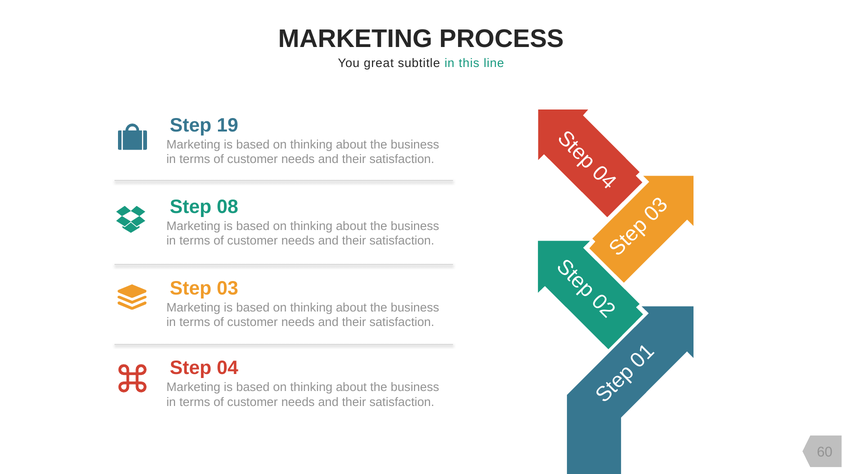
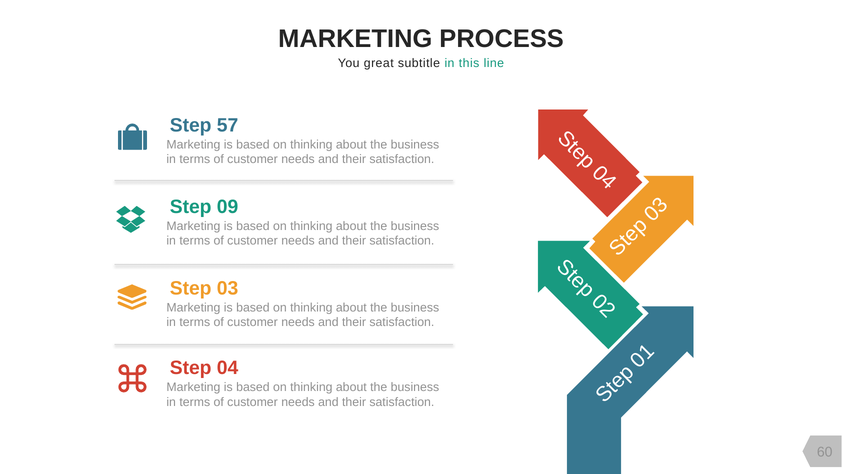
19: 19 -> 57 (228, 125)
08: 08 -> 09 (228, 207)
